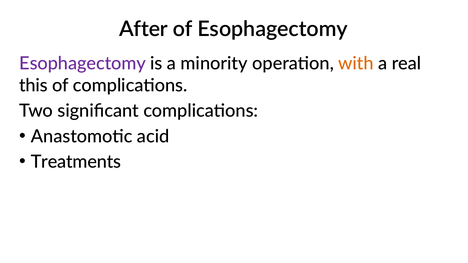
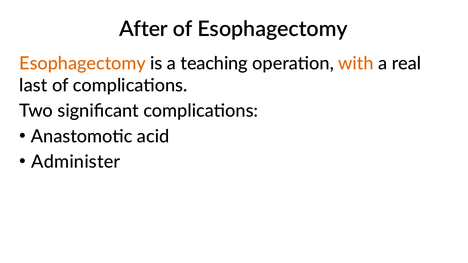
Esophagectomy colour: purple -> orange (83, 64)
minority: minority -> teaching (214, 64)
this: this -> last (33, 86)
Treatments: Treatments -> Administer (76, 162)
